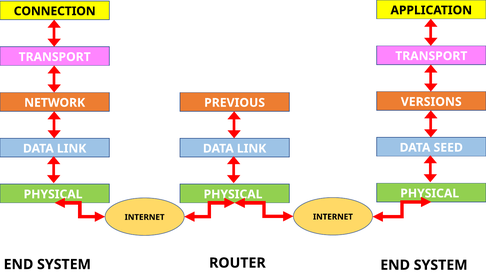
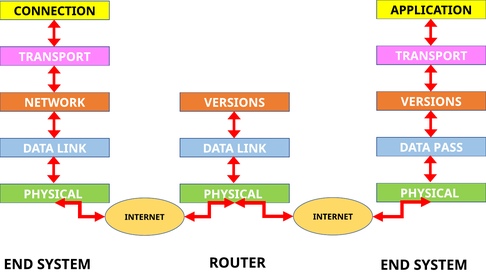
PREVIOUS: PREVIOUS -> VERSIONS (235, 103)
SEED: SEED -> PASS (448, 147)
